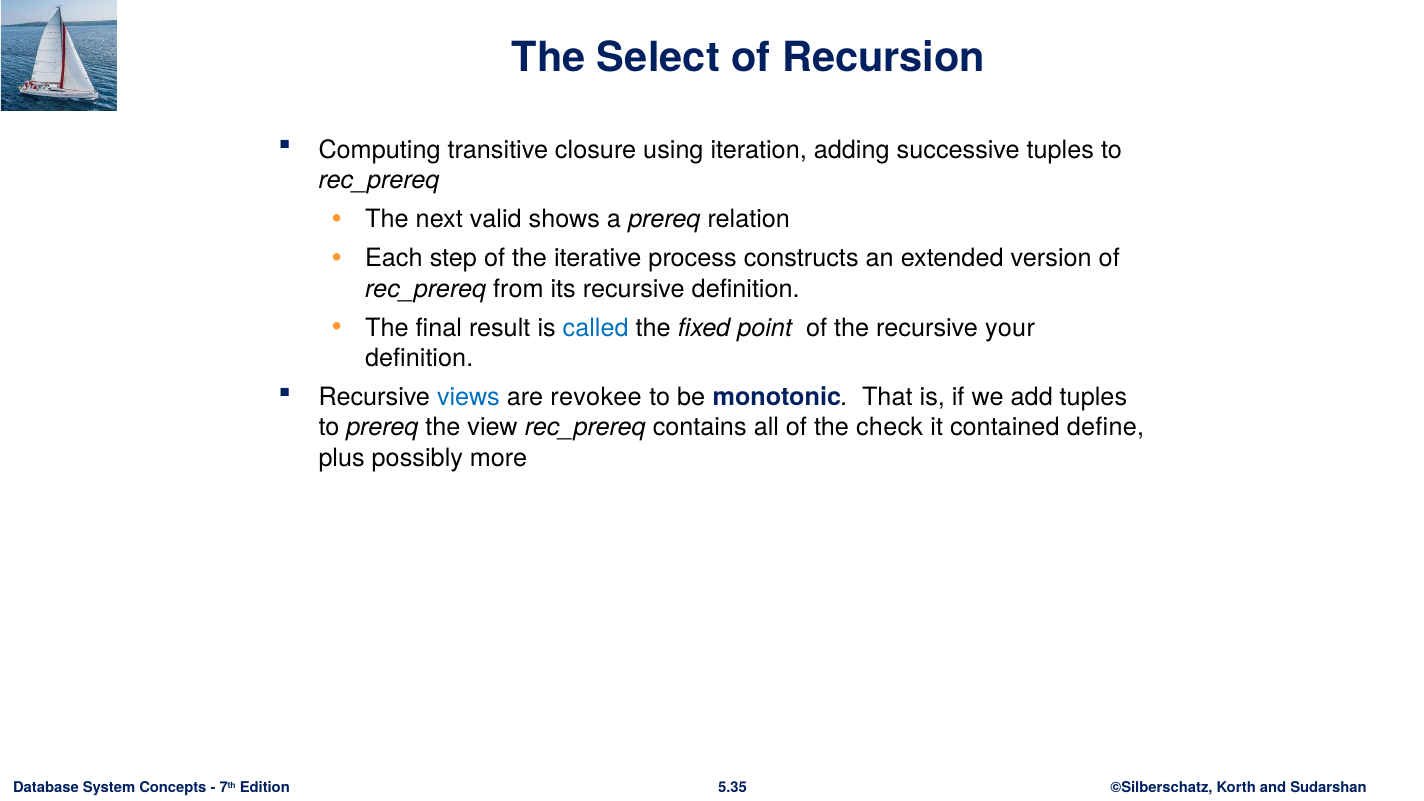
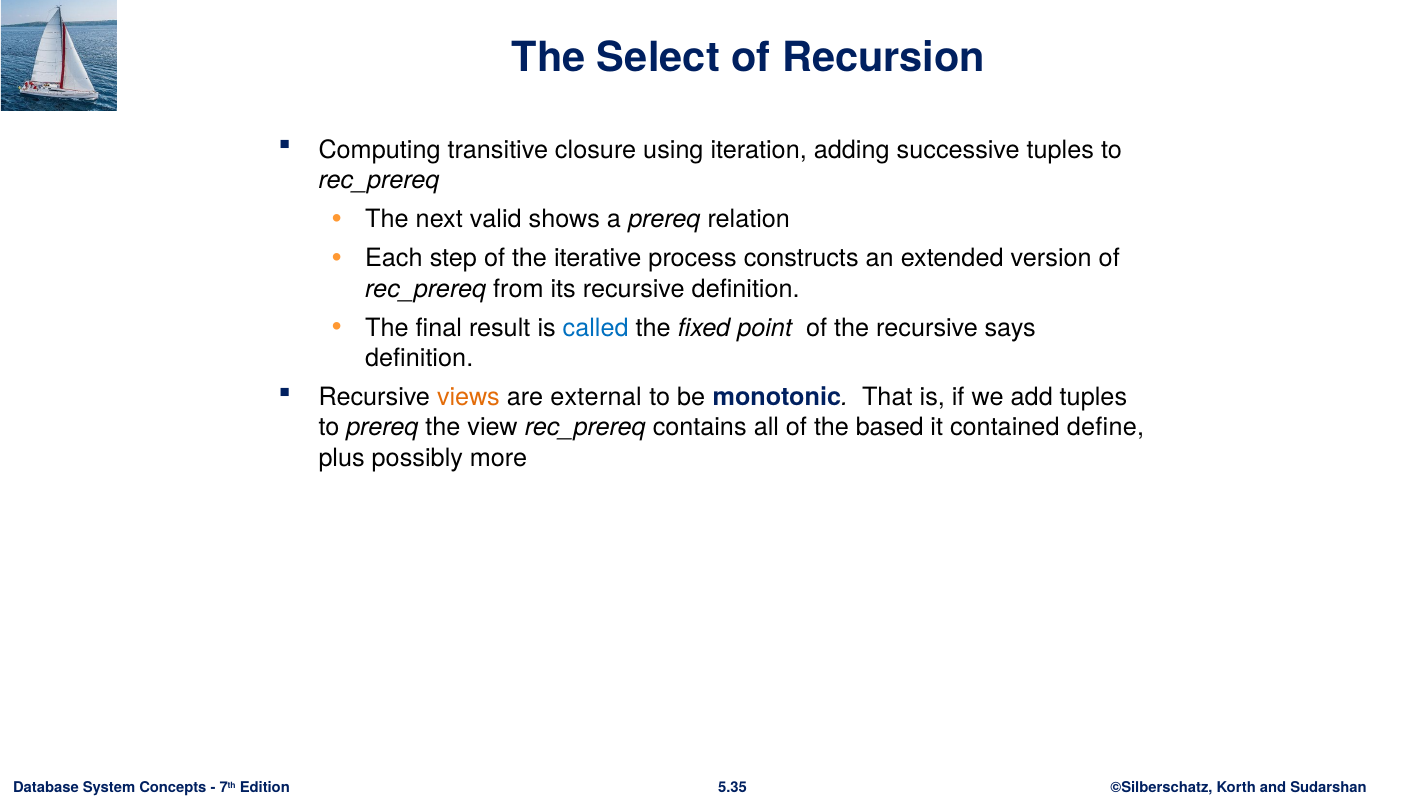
your: your -> says (1010, 328)
views colour: blue -> orange (468, 397)
revokee: revokee -> external (596, 397)
check: check -> based (890, 427)
